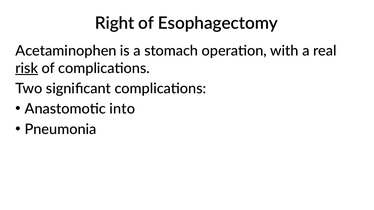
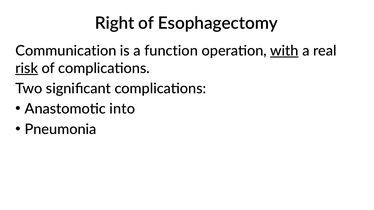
Acetaminophen: Acetaminophen -> Communication (66, 51)
stomach: stomach -> function (171, 51)
with underline: none -> present (284, 51)
